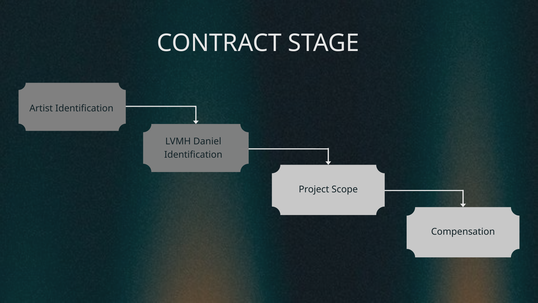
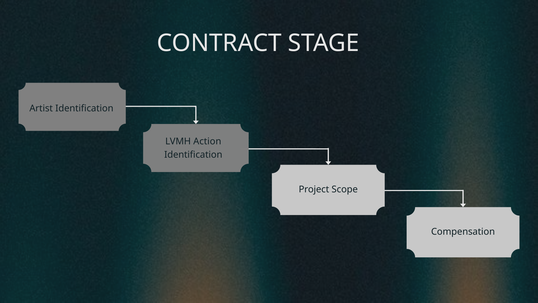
Daniel: Daniel -> Action (207, 141)
